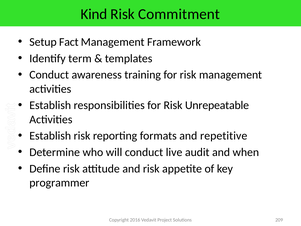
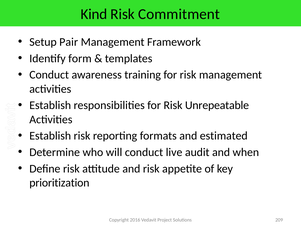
Fact: Fact -> Pair (69, 42)
term: term -> form (80, 58)
repetitive: repetitive -> estimated (224, 136)
programmer: programmer -> prioritization (59, 183)
